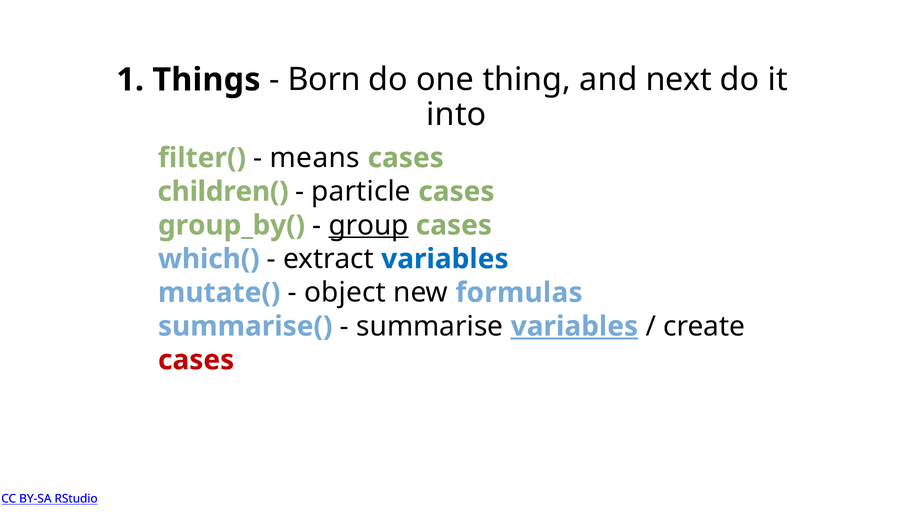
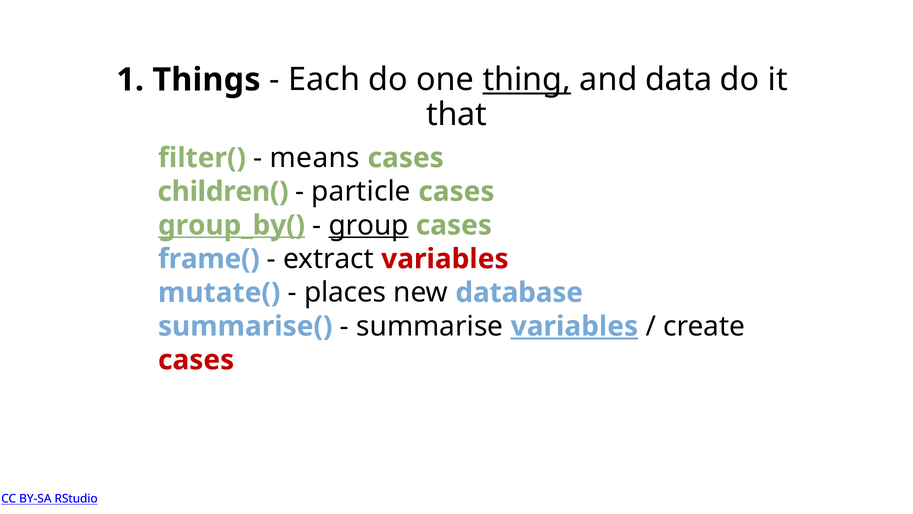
Born: Born -> Each (324, 80)
thing underline: none -> present (527, 80)
next: next -> data (679, 80)
into: into -> that (457, 115)
group_by( underline: none -> present (232, 225)
which(: which( -> frame( (209, 259)
variables colour: blue -> red (445, 259)
object: object -> places (345, 292)
formulas: formulas -> database (519, 292)
